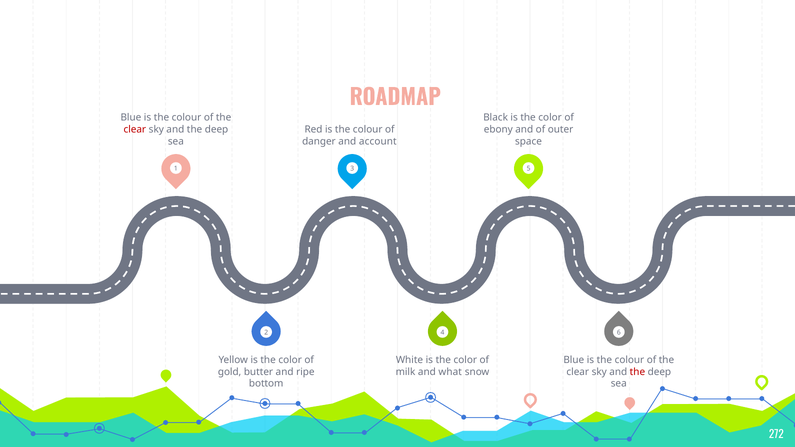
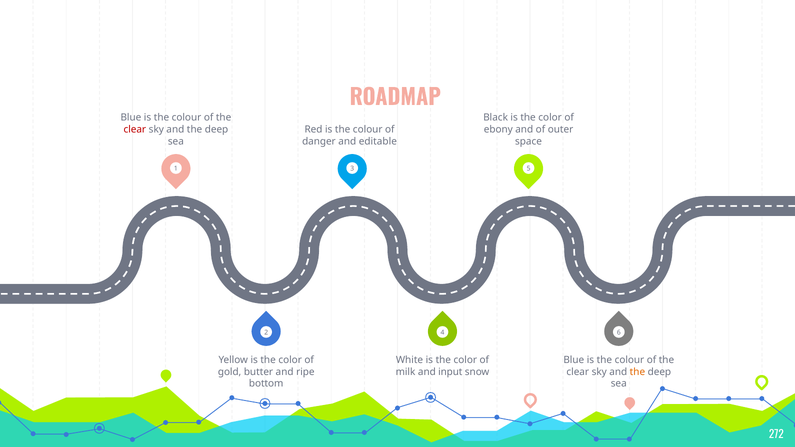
account: account -> editable (378, 142)
what: what -> input (450, 372)
the colour: red -> orange (637, 372)
